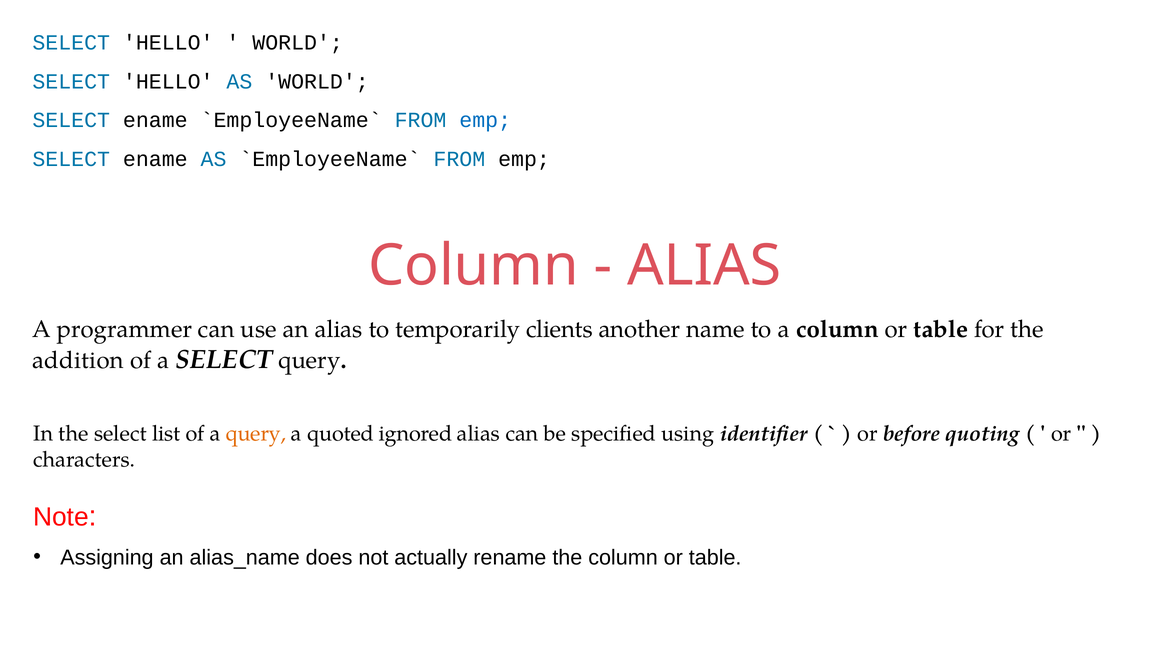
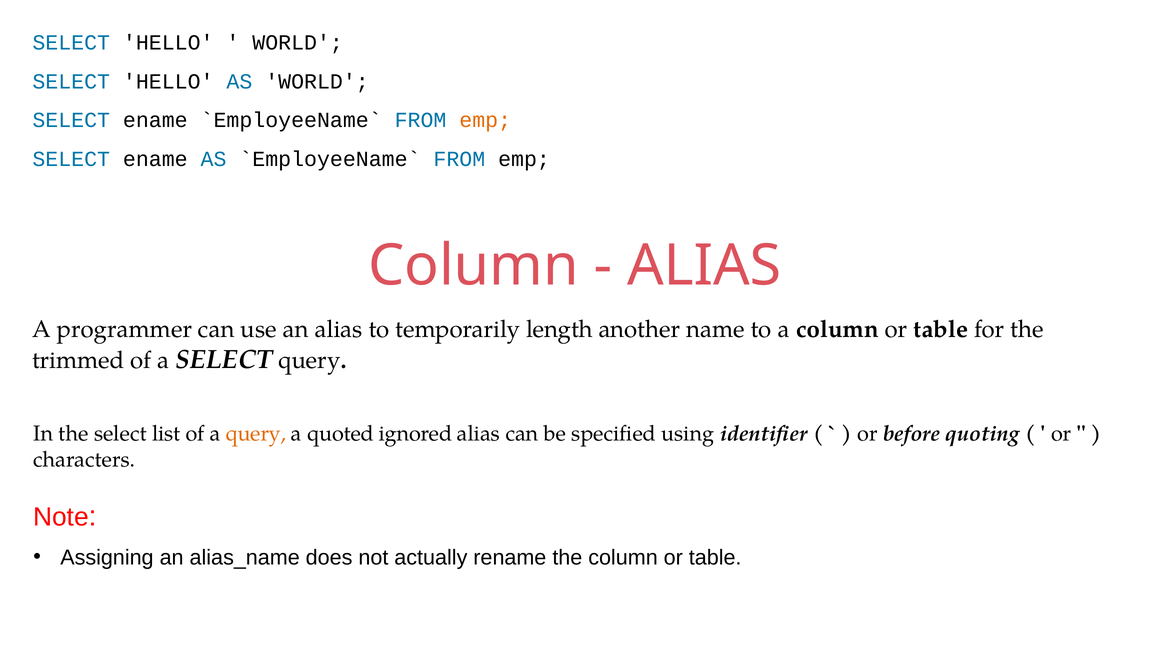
emp colour: blue -> orange (485, 120)
clients: clients -> length (559, 329)
addition: addition -> trimmed (78, 360)
